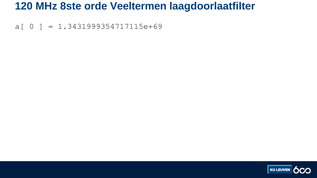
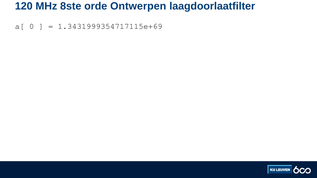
Veeltermen: Veeltermen -> Ontwerpen (138, 6)
